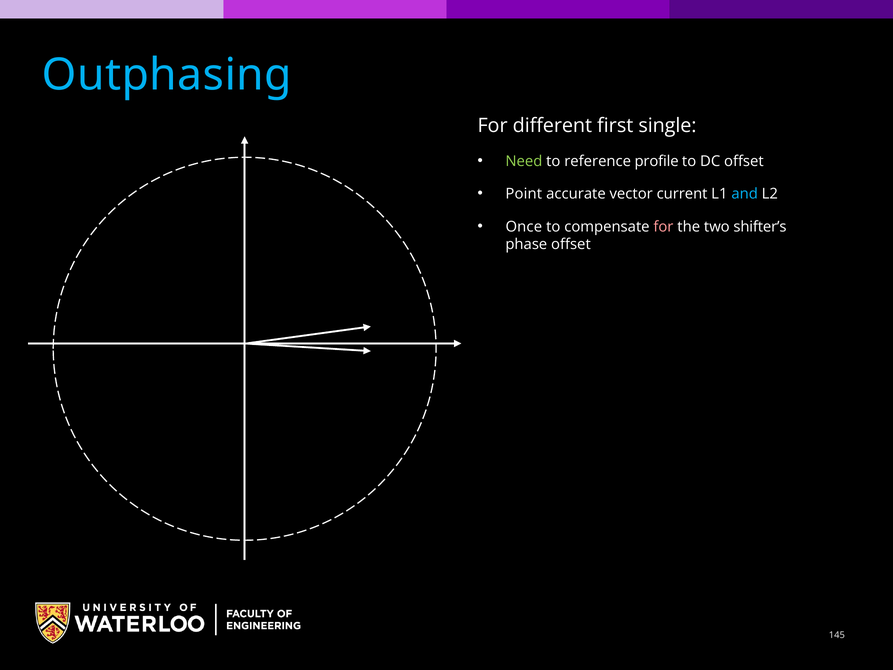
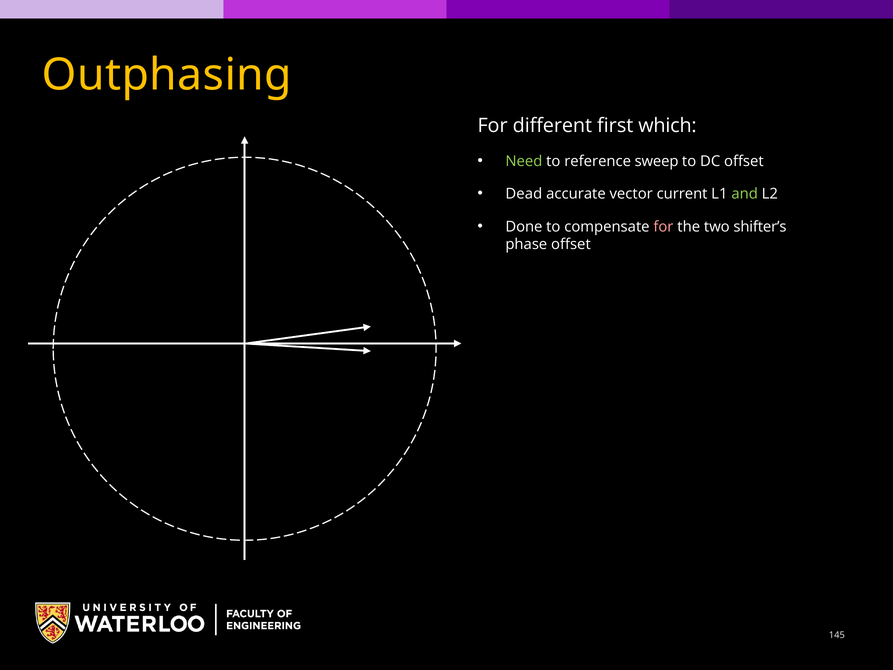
Outphasing colour: light blue -> yellow (167, 75)
single: single -> which (668, 126)
profile: profile -> sweep (657, 161)
Point: Point -> Dead (524, 194)
and colour: light blue -> light green (745, 194)
Once: Once -> Done (524, 227)
